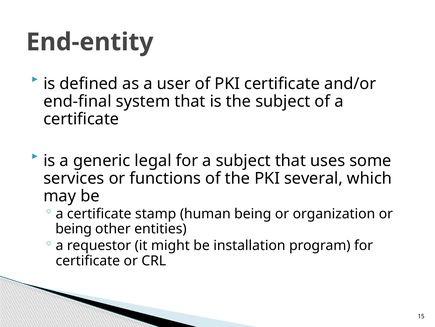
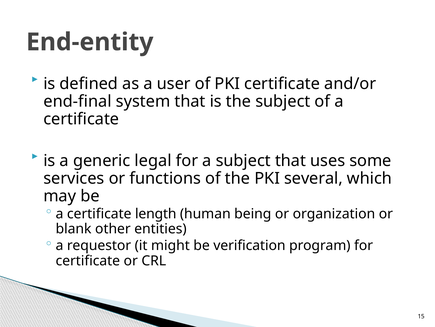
stamp: stamp -> length (156, 213)
being: being -> blank (74, 228)
installation: installation -> verification (249, 245)
